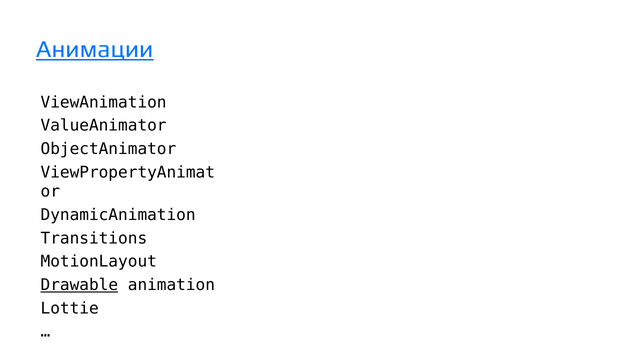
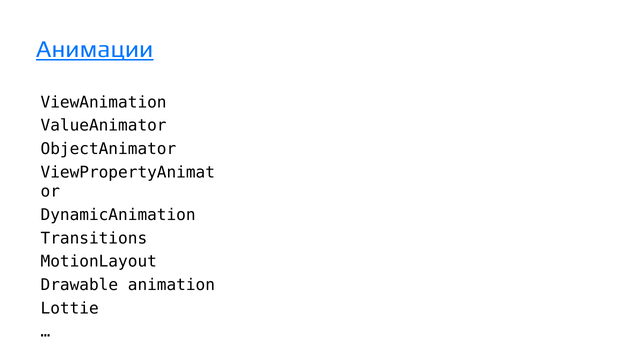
Drawable underline: present -> none (79, 285)
